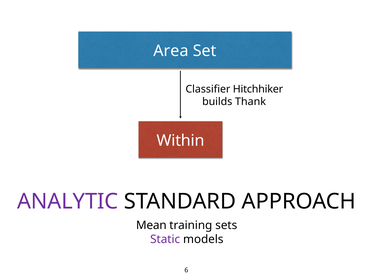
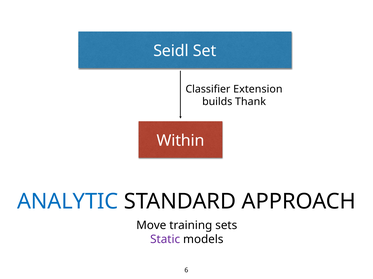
Area: Area -> Seidl (171, 51)
Hitchhiker: Hitchhiker -> Extension (258, 89)
ANALYTIC colour: purple -> blue (68, 202)
Mean: Mean -> Move (151, 226)
